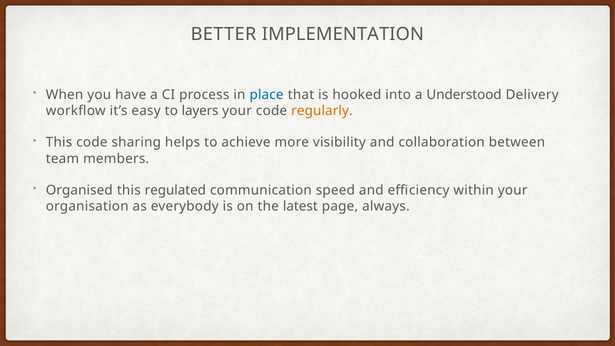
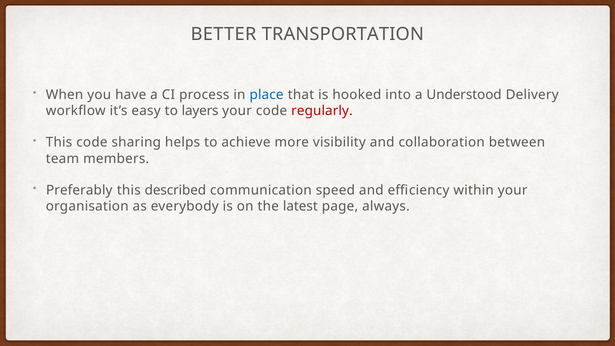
IMPLEMENTATION: IMPLEMENTATION -> TRANSPORTATION (343, 34)
regularly colour: orange -> red (322, 111)
Organised: Organised -> Preferably (79, 190)
regulated: regulated -> described (175, 190)
